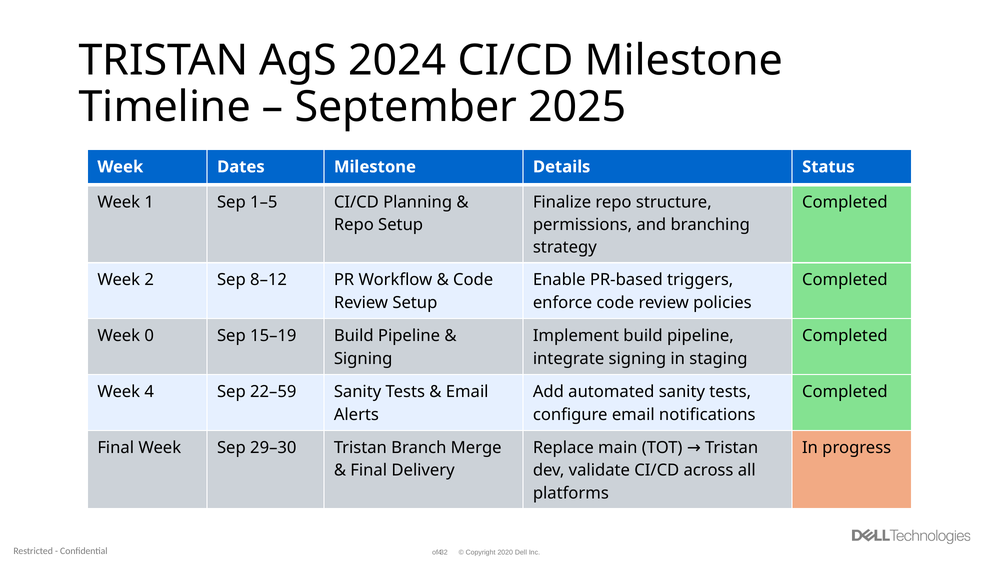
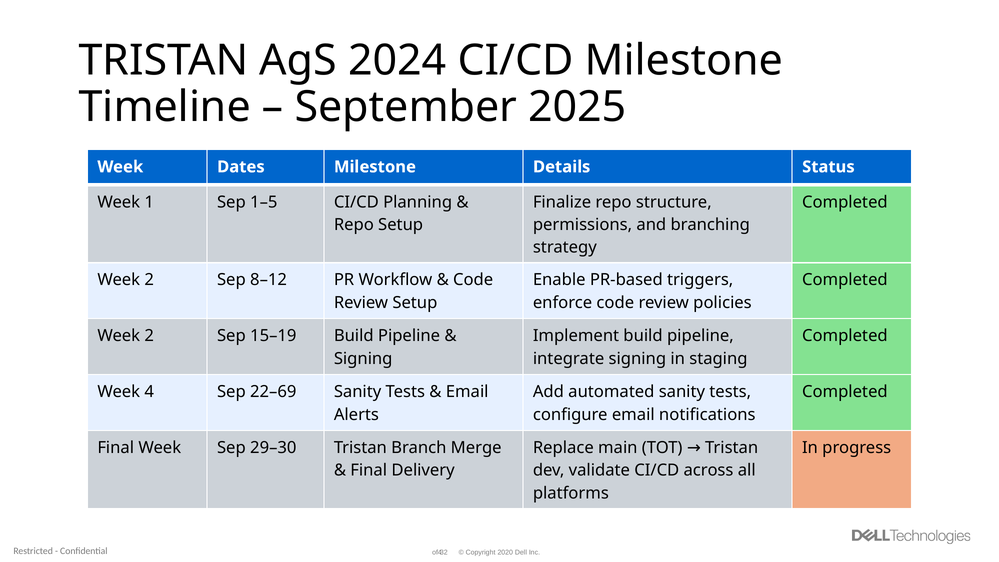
0: 0 -> 2 (149, 336)
22–59: 22–59 -> 22–69 (273, 392)
